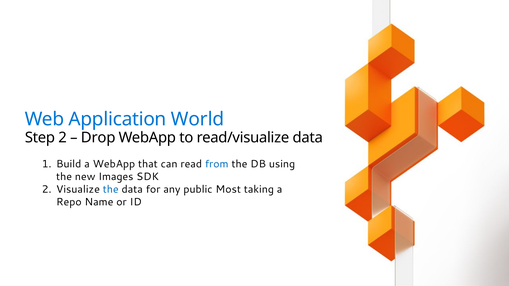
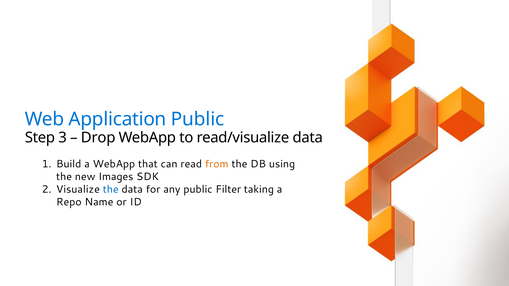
Application World: World -> Public (198, 119)
Step 2: 2 -> 3 (63, 138)
from colour: blue -> orange (217, 164)
Most: Most -> Filter (228, 190)
